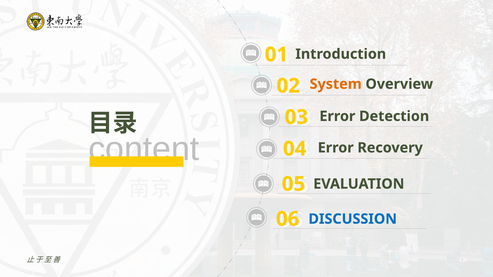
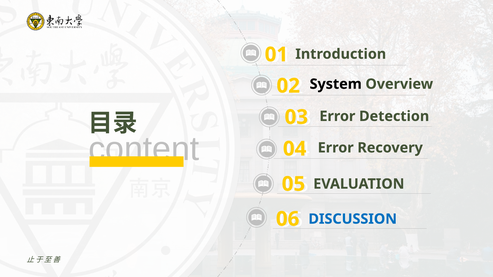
System colour: orange -> black (336, 84)
